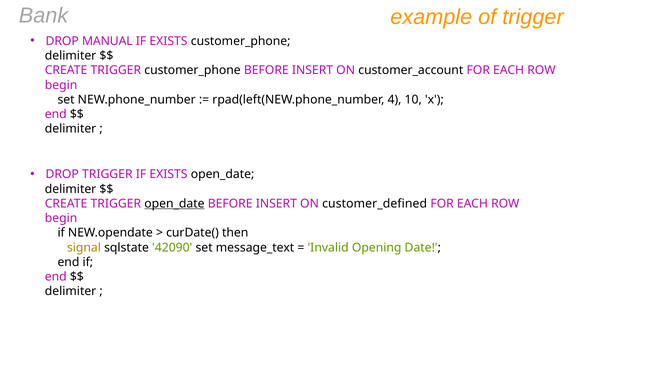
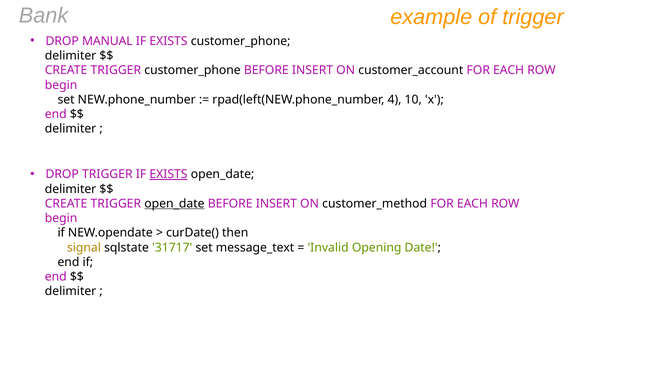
EXISTS underline: none -> present (168, 174)
customer_defined: customer_defined -> customer_method (375, 203)
42090: 42090 -> 31717 (172, 247)
